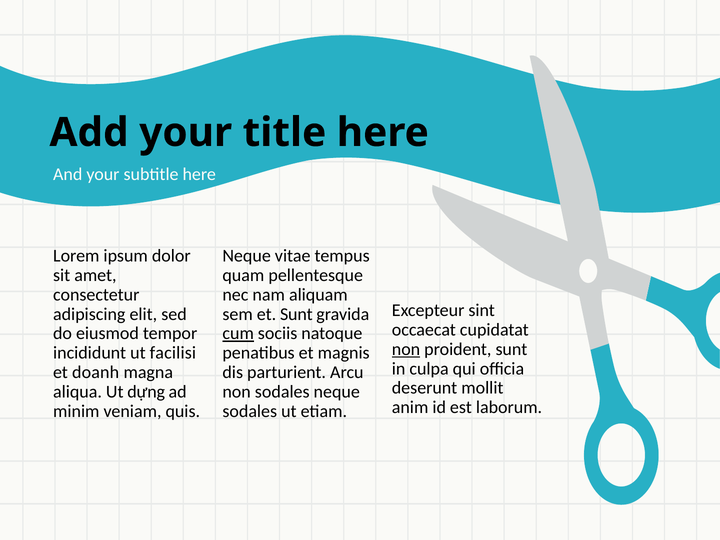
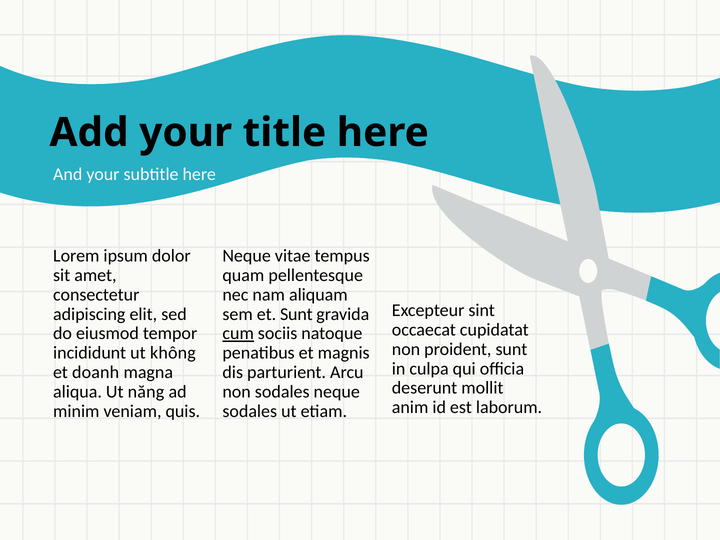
non underline: present -> none (406, 349)
facilisi: facilisi -> không (173, 353)
dựng: dựng -> năng (146, 392)
